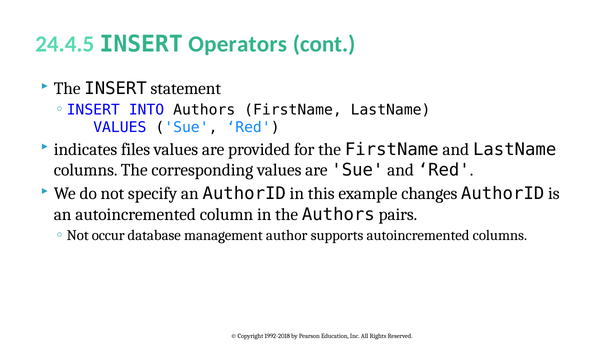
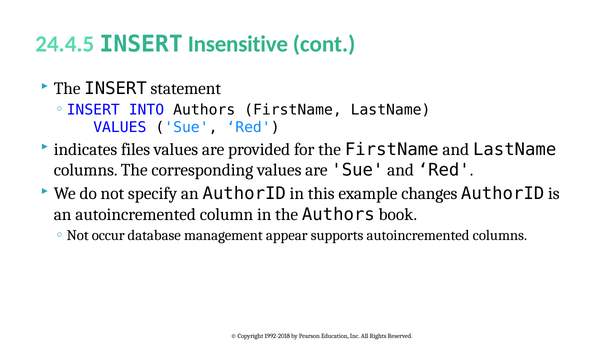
Operators: Operators -> Insensitive (238, 44)
pairs: pairs -> book (398, 214)
author: author -> appear (287, 235)
